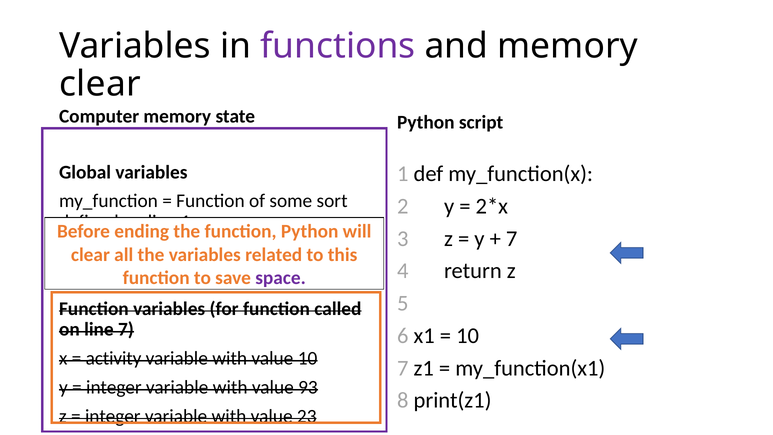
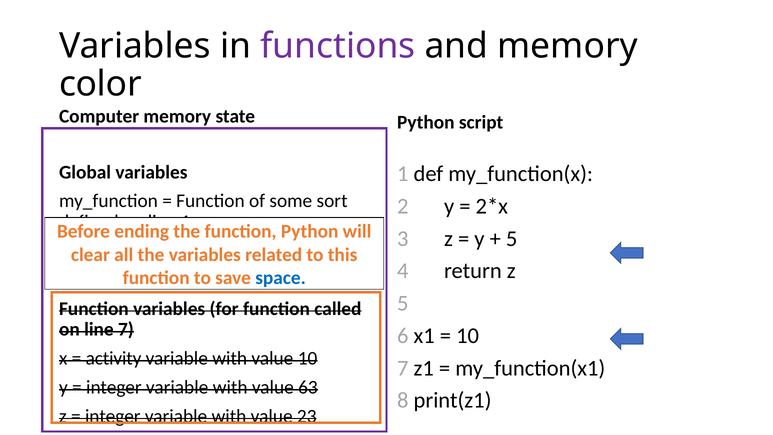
clear: clear -> color (100, 84)
7: 7 -> 5 (512, 238)
space colour: purple -> blue (281, 278)
93: 93 -> 63 (308, 387)
